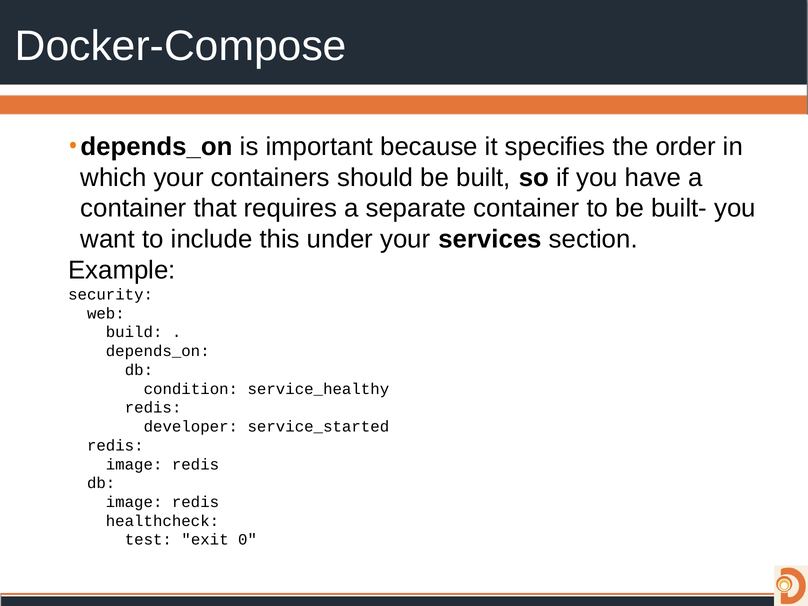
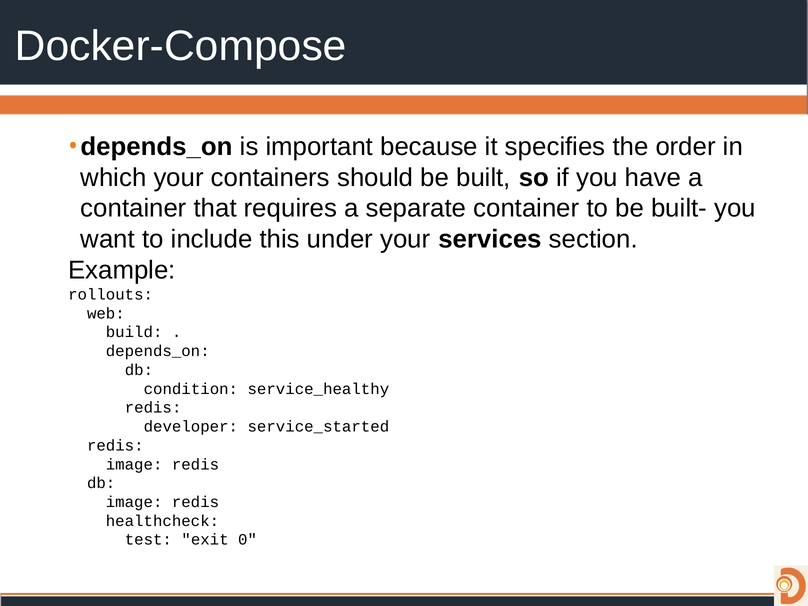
security: security -> rollouts (111, 295)
